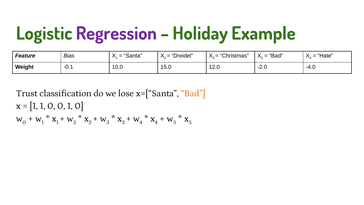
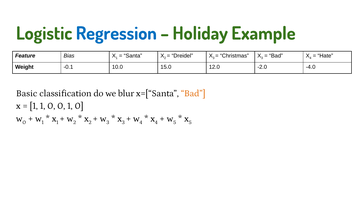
Regression colour: purple -> blue (116, 34)
Trust: Trust -> Basic (27, 93)
lose: lose -> blur (126, 93)
